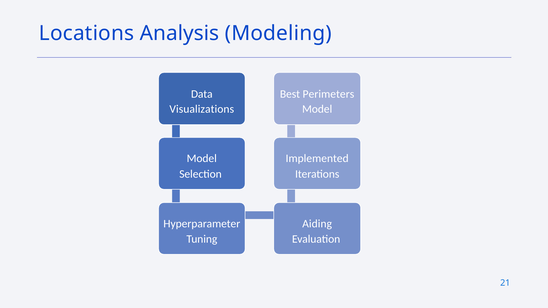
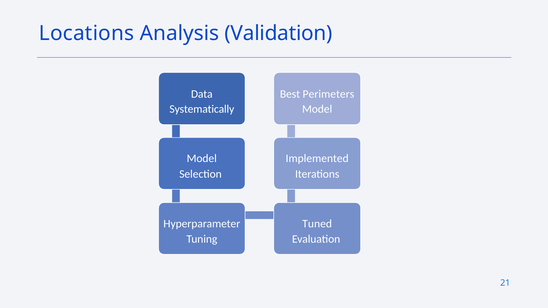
Modeling: Modeling -> Validation (279, 33)
Visualizations: Visualizations -> Systematically (202, 109)
Aiding: Aiding -> Tuned (317, 224)
